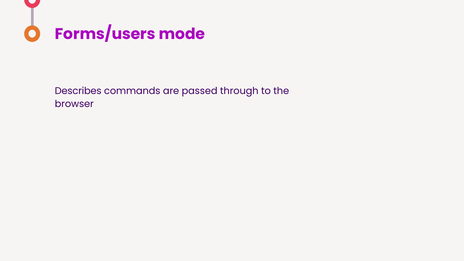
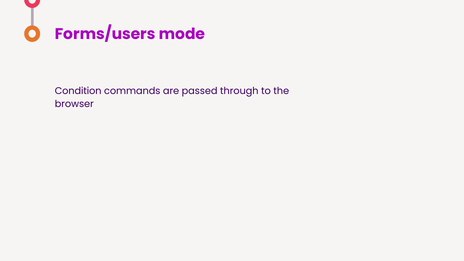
Describes: Describes -> Condition (78, 91)
